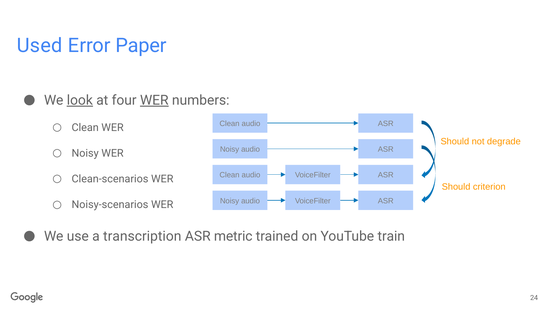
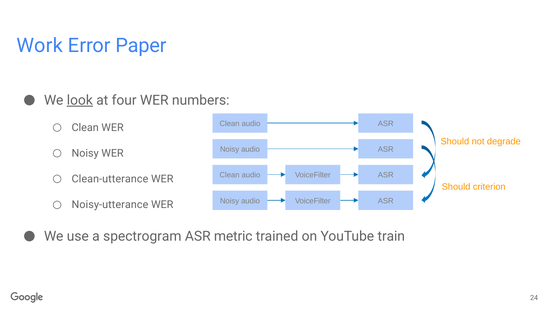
Used: Used -> Work (40, 46)
WER underline: present -> none (154, 100)
Clean-scenarios: Clean-scenarios -> Clean-utterance (110, 179)
Noisy-scenarios: Noisy-scenarios -> Noisy-utterance (110, 205)
transcription: transcription -> spectrogram (142, 237)
